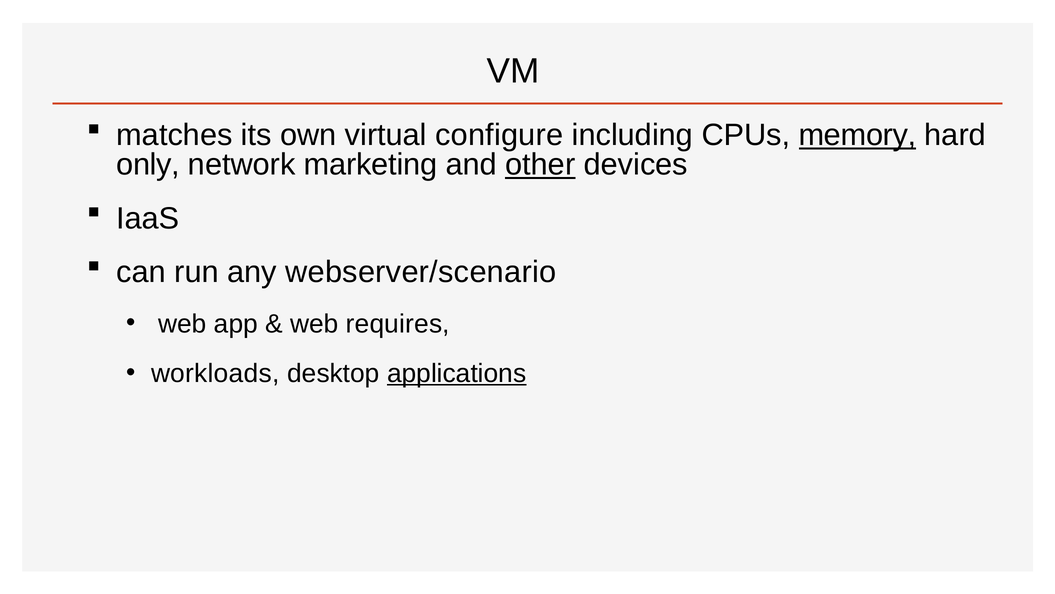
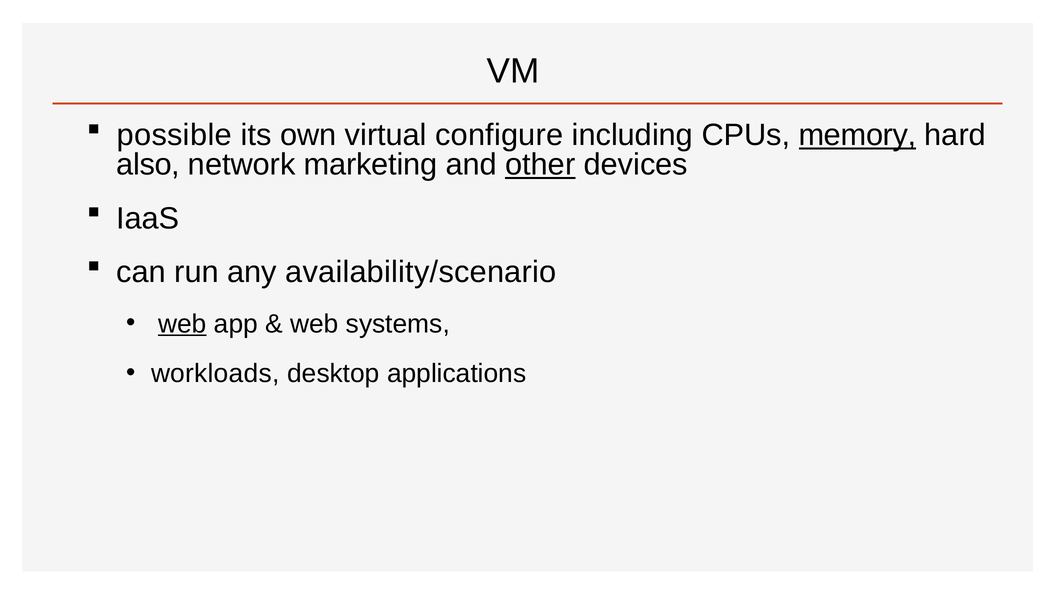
matches: matches -> possible (174, 135)
only: only -> also (148, 165)
webserver/scenario: webserver/scenario -> availability/scenario (421, 272)
web underline: none -> present (182, 324)
requires: requires -> systems (398, 324)
applications underline: present -> none (457, 373)
